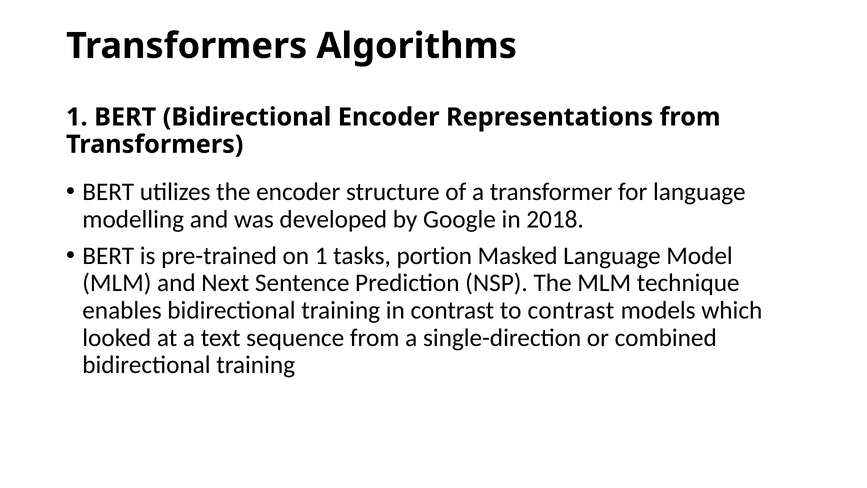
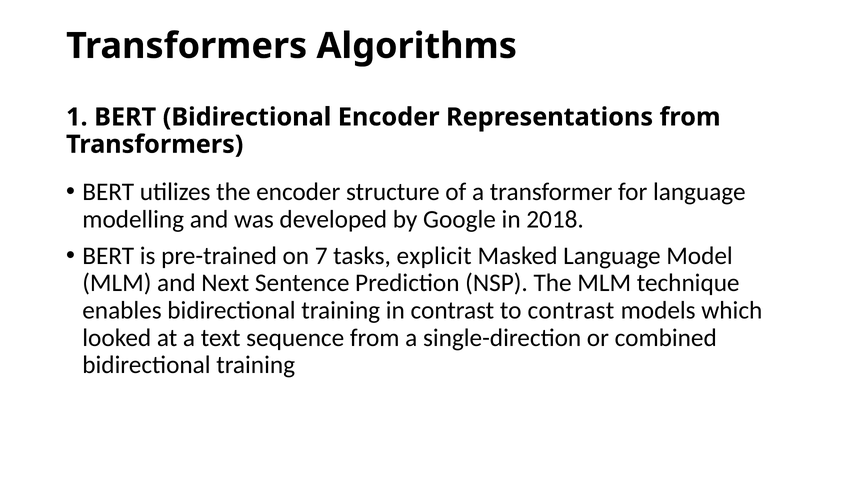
on 1: 1 -> 7 (321, 256)
portion: portion -> explicit (434, 256)
